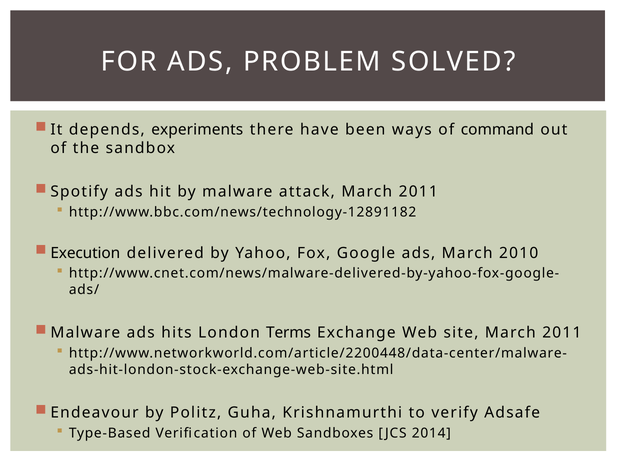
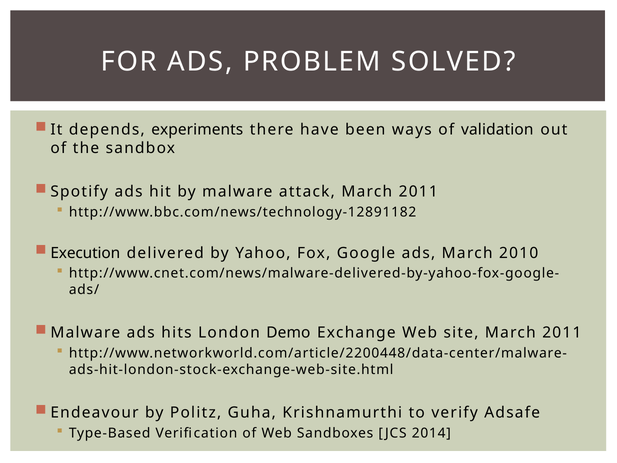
command: command -> validation (497, 129)
Terms: Terms -> Demo (288, 333)
